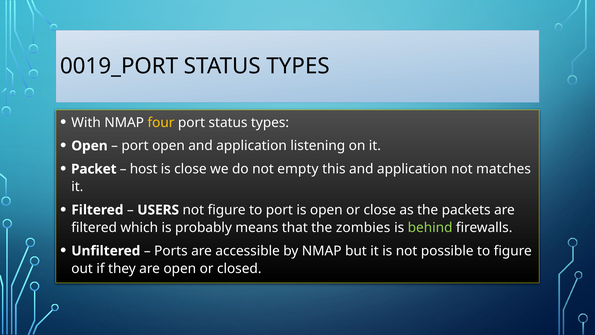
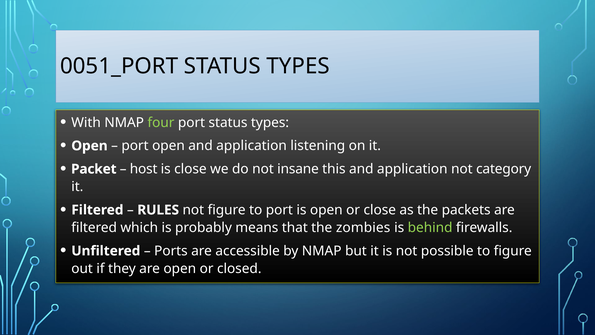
0019_PORT: 0019_PORT -> 0051_PORT (119, 66)
four colour: yellow -> light green (161, 122)
empty: empty -> insane (298, 169)
matches: matches -> category (504, 169)
USERS: USERS -> RULES (158, 210)
